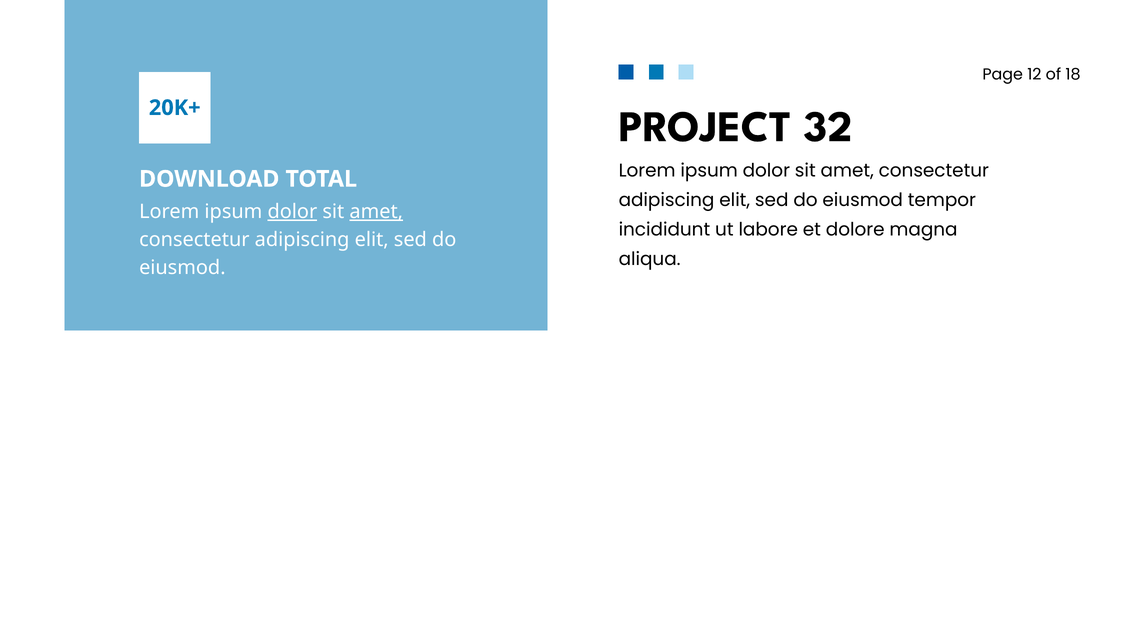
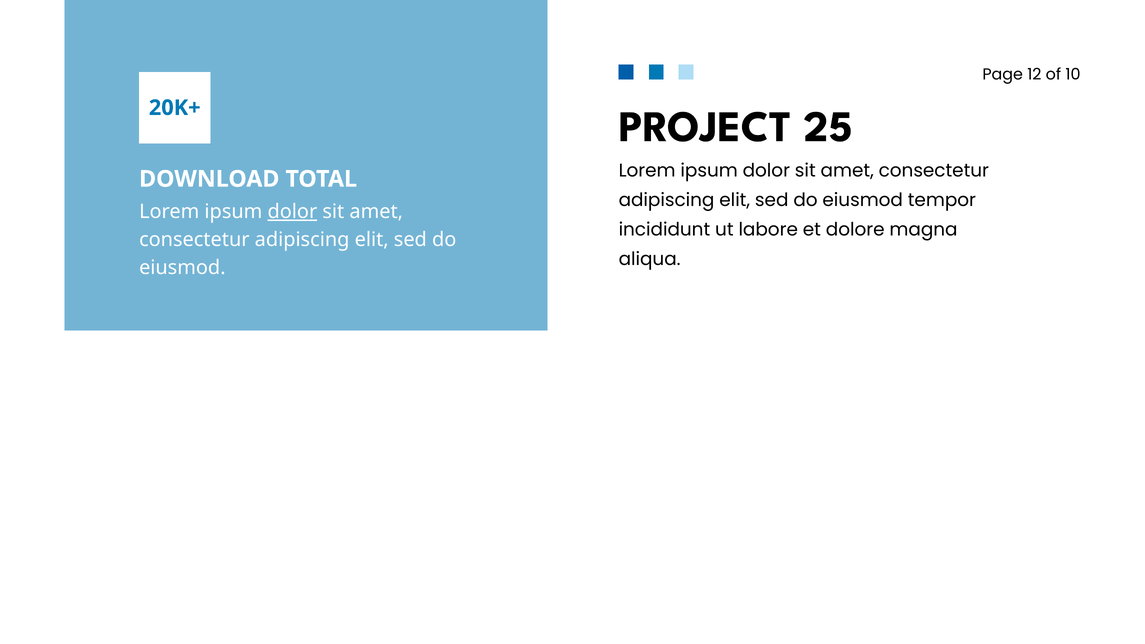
18: 18 -> 10 (1073, 75)
32: 32 -> 25 (828, 127)
amet underline: present -> none (376, 212)
